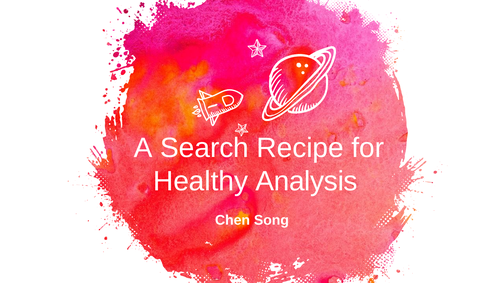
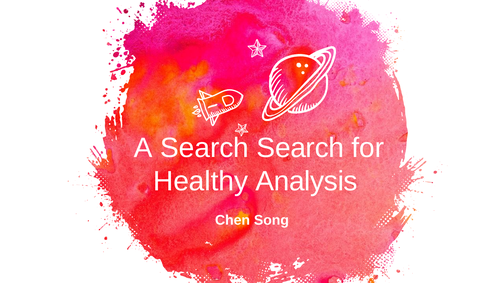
Search Recipe: Recipe -> Search (300, 148)
